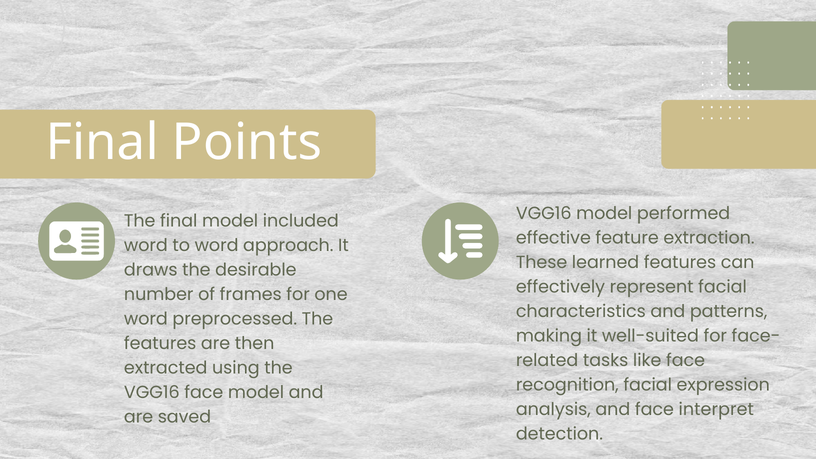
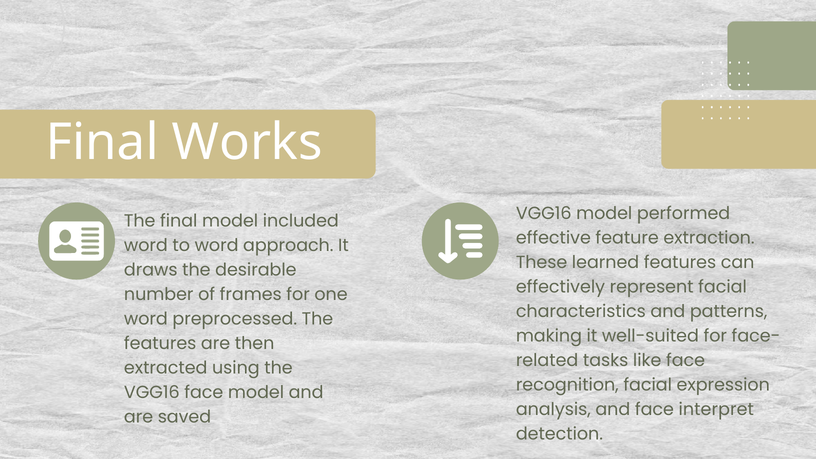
Points: Points -> Works (247, 143)
